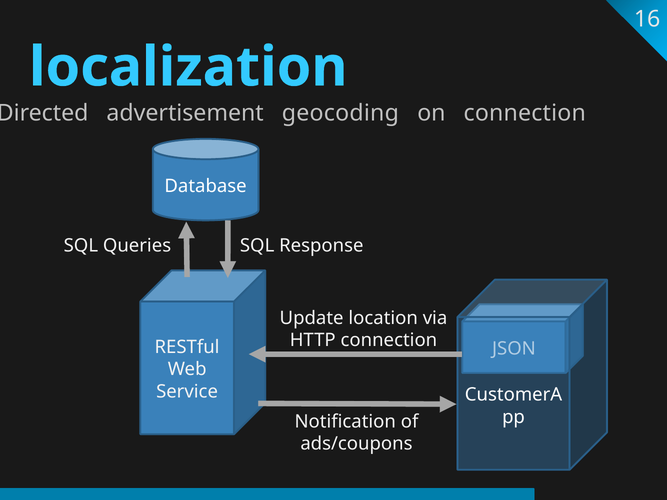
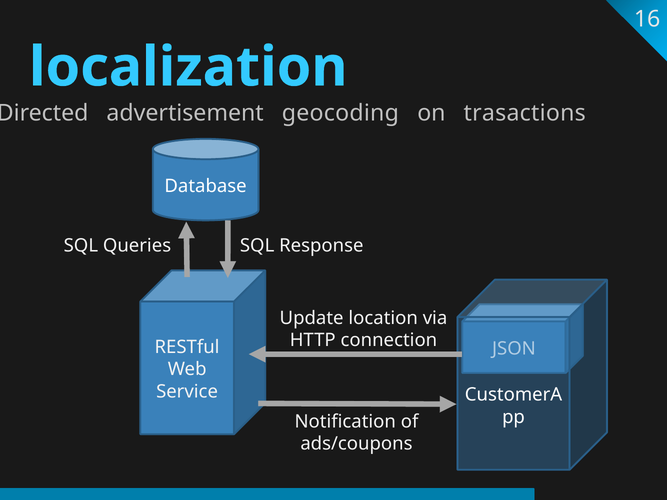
on connection: connection -> trasactions (525, 113)
